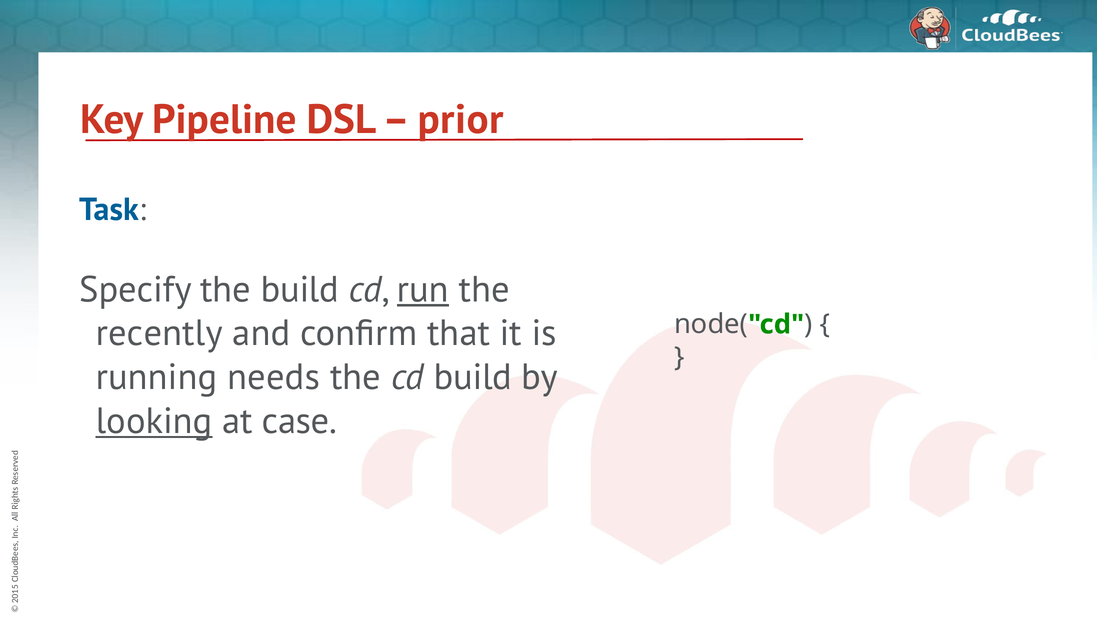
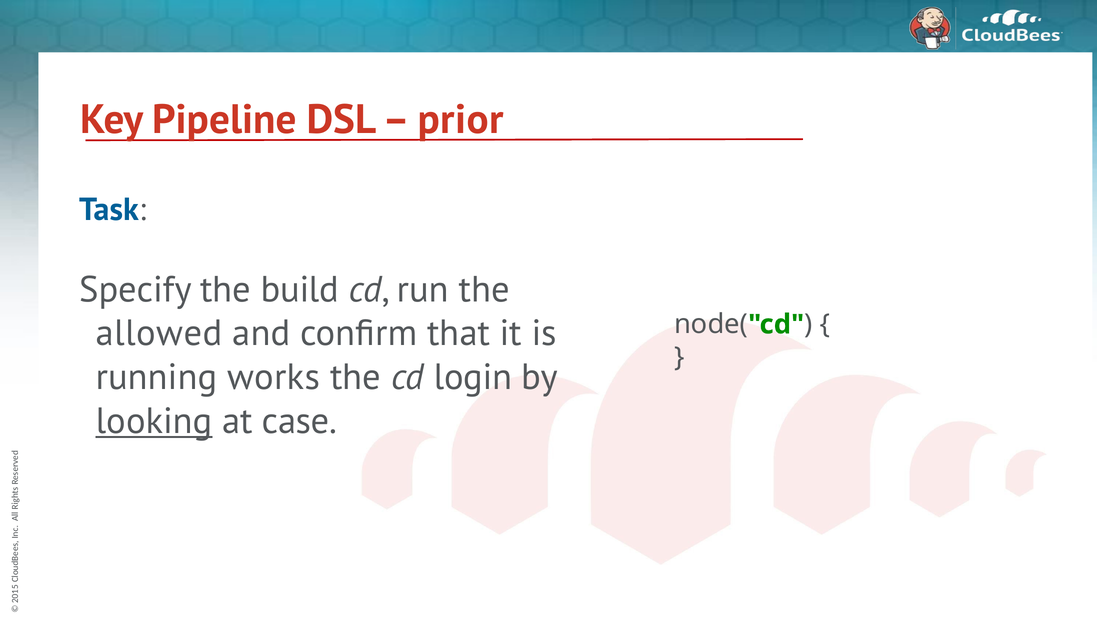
run underline: present -> none (423, 289)
recently: recently -> allowed (159, 333)
needs: needs -> works (274, 377)
cd build: build -> login (473, 377)
